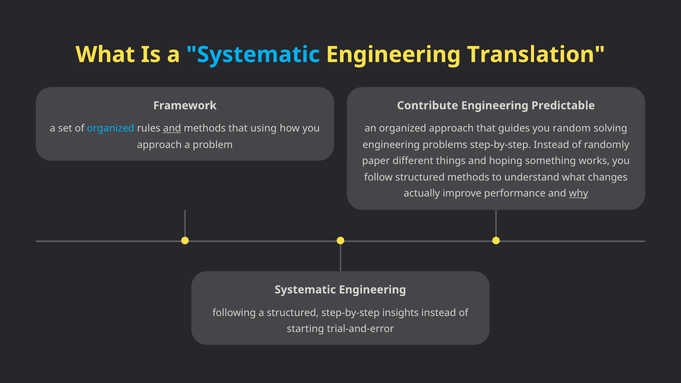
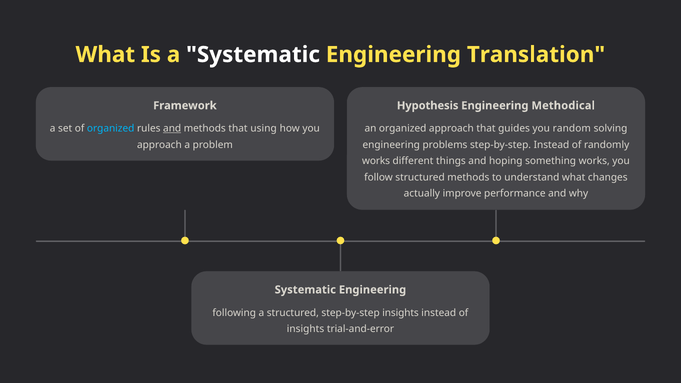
Systematic colour: light blue -> white (253, 55)
Contribute: Contribute -> Hypothesis (428, 106)
Predictable: Predictable -> Methodical (563, 106)
paper: paper -> works (376, 161)
why underline: present -> none (579, 194)
starting: starting -> insights (305, 329)
